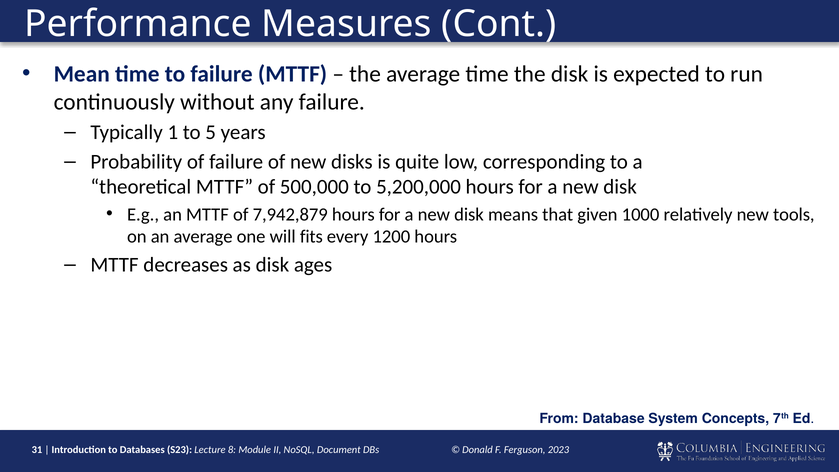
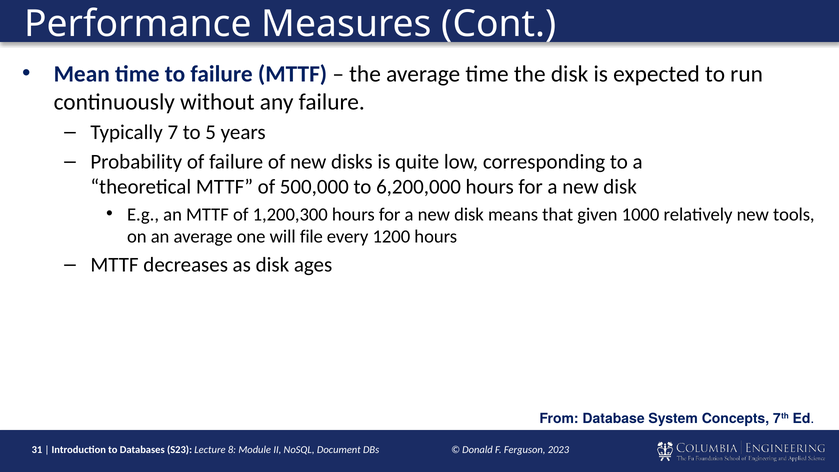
1: 1 -> 7 (173, 133)
5,200,000: 5,200,000 -> 6,200,000 (419, 187)
7,942,879: 7,942,879 -> 1,200,300 (290, 214)
fits: fits -> file (311, 237)
